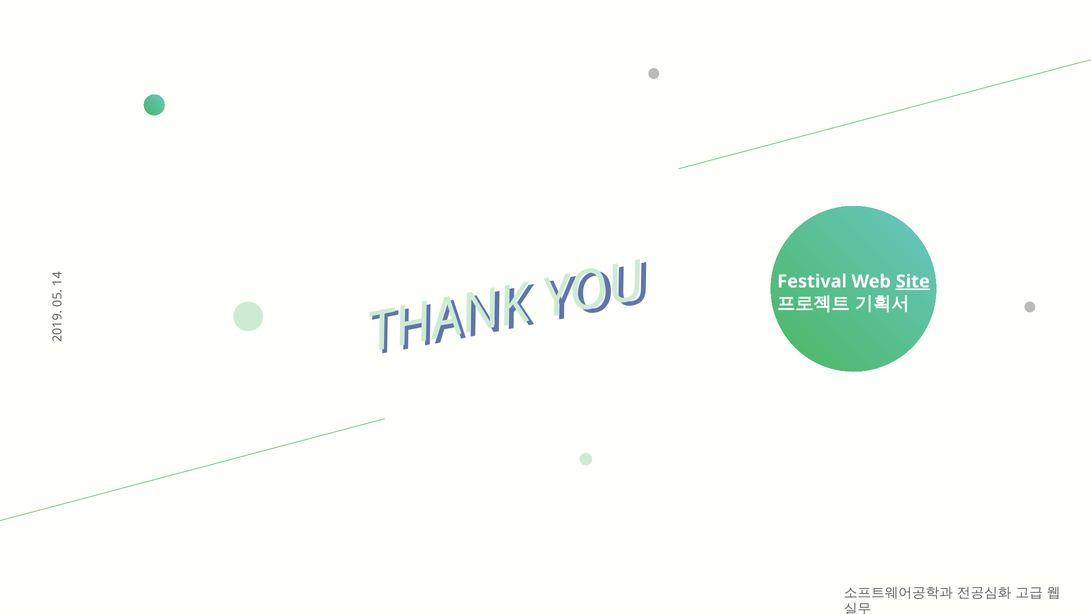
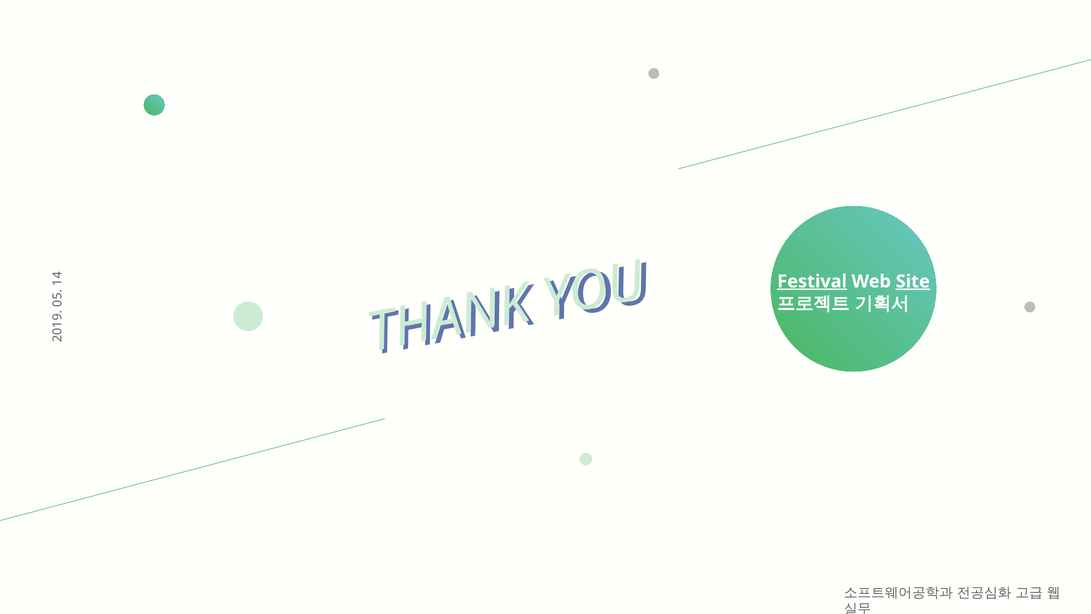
Festival underline: none -> present (812, 281)
